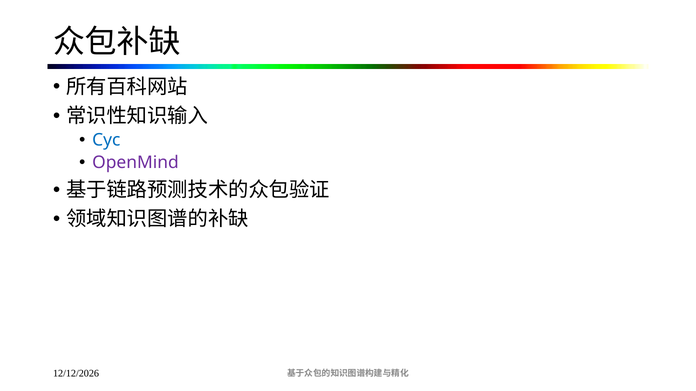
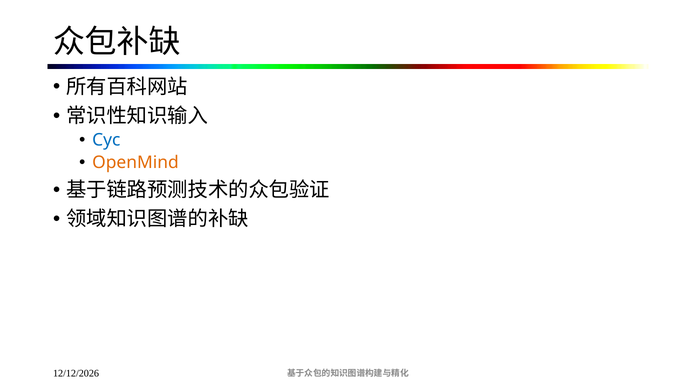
OpenMind colour: purple -> orange (135, 163)
